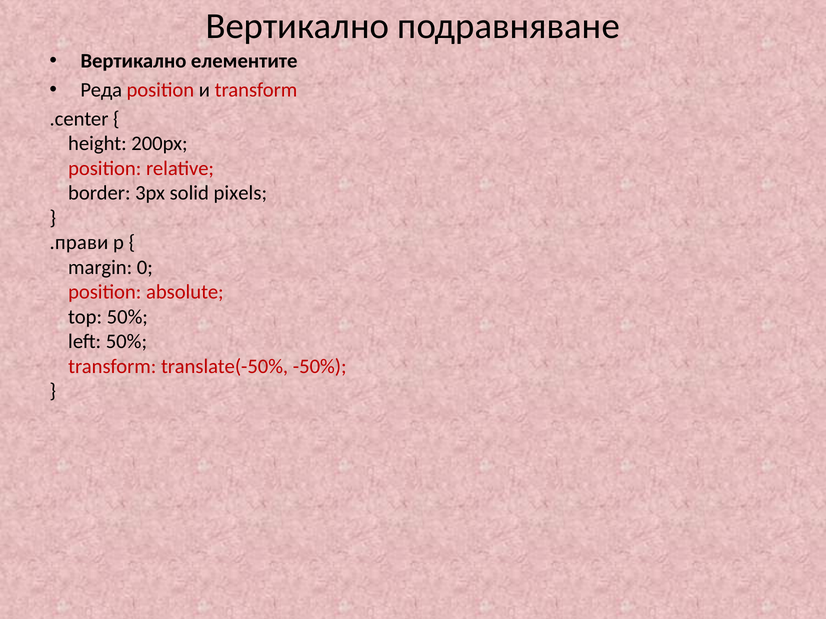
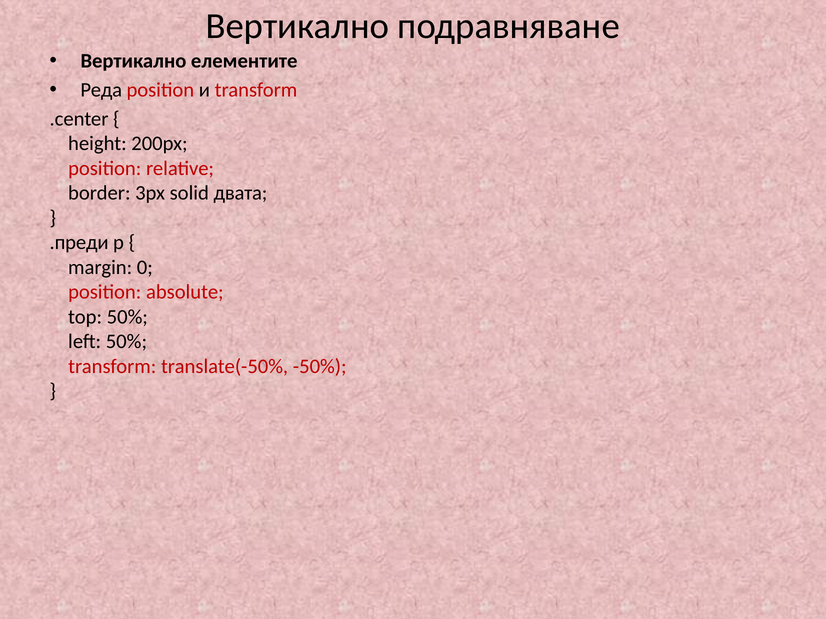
pixels: pixels -> двата (240, 193)
.прави: .прави -> .преди (79, 243)
